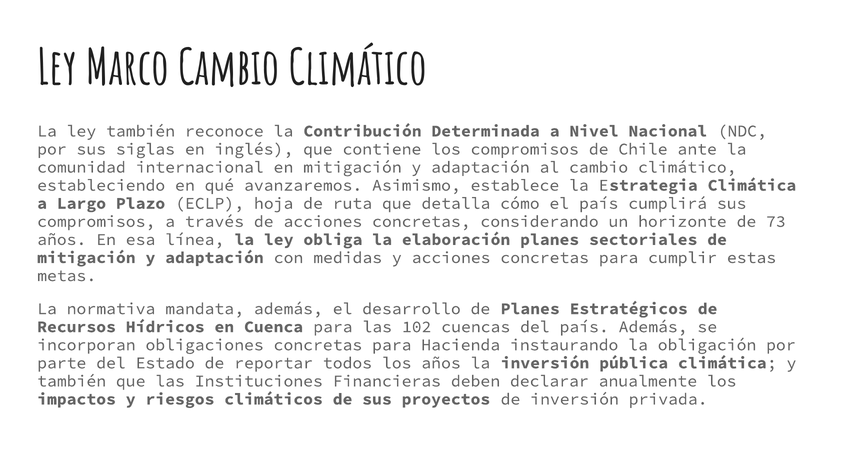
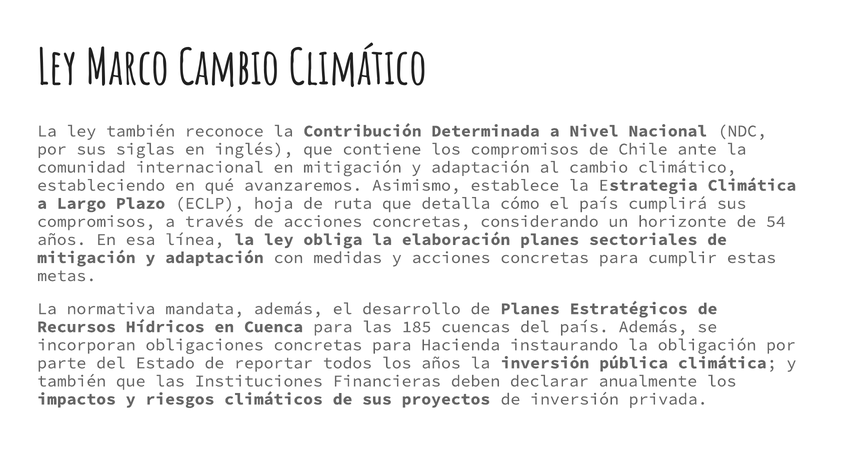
73: 73 -> 54 (776, 222)
102: 102 -> 185 (417, 327)
